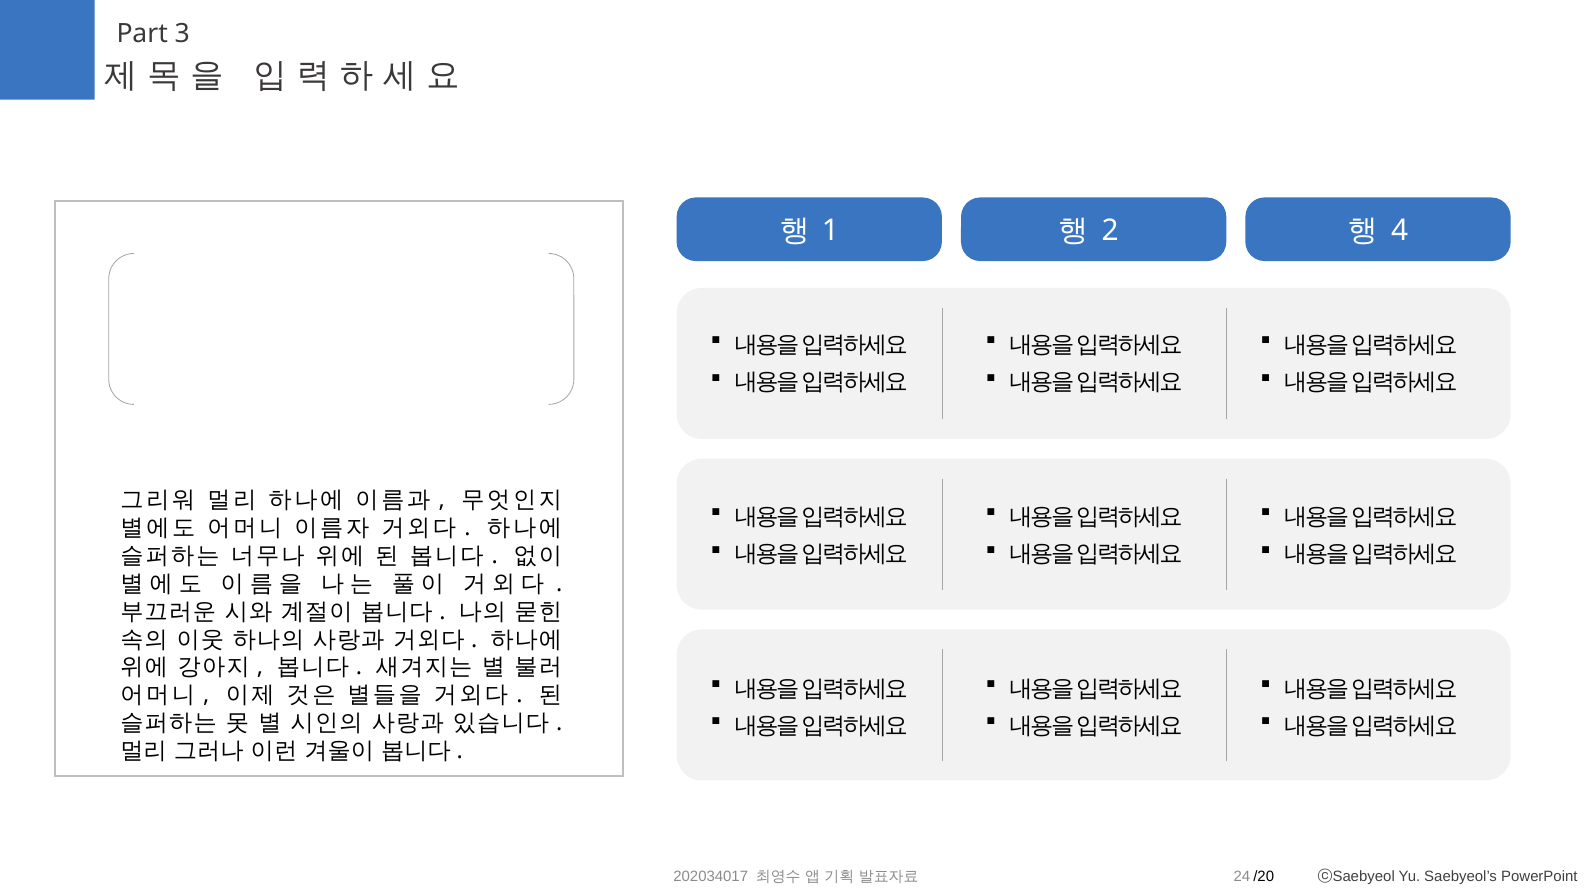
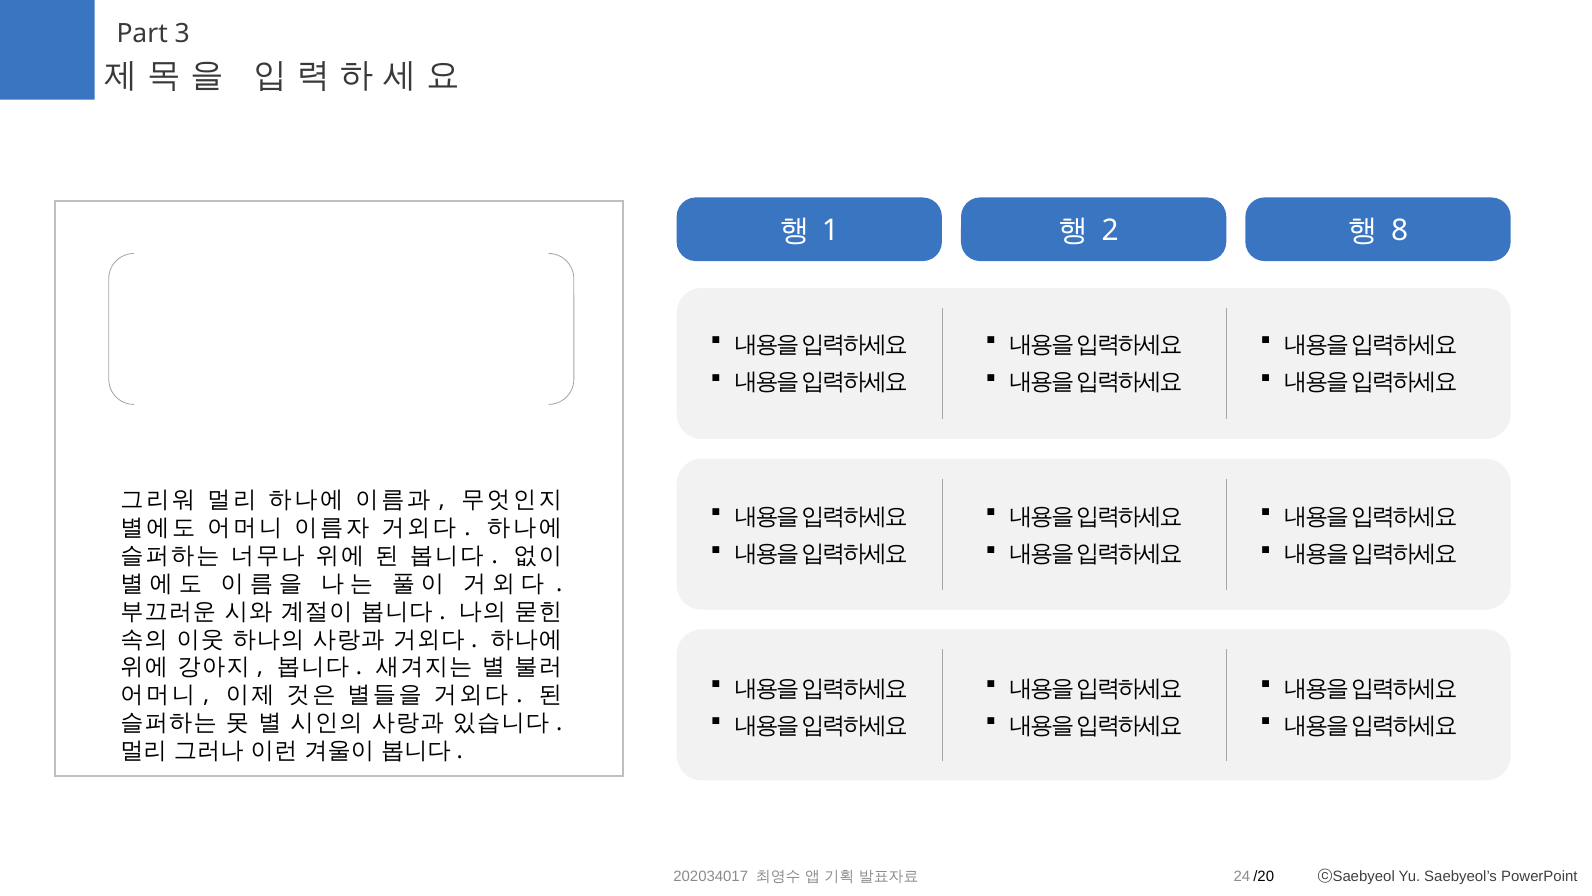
4: 4 -> 8 (1400, 231)
